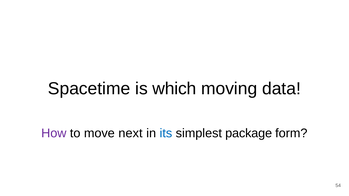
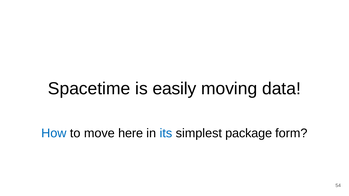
which: which -> easily (174, 89)
How colour: purple -> blue (54, 133)
next: next -> here (131, 133)
